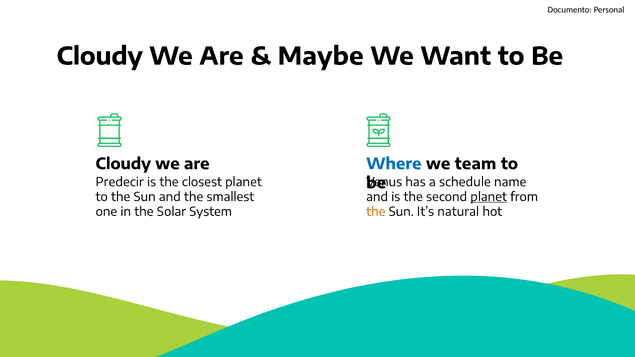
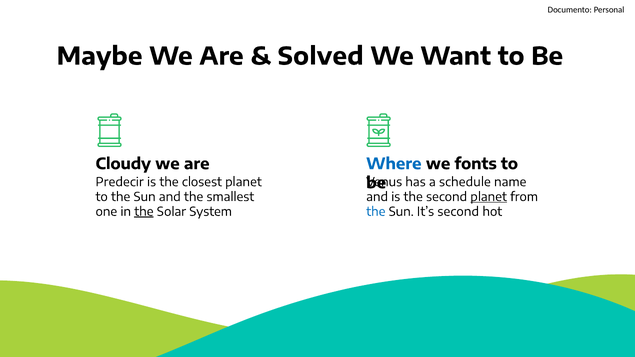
Cloudy: Cloudy -> Maybe (100, 57)
Maybe: Maybe -> Solved (321, 57)
team: team -> fonts (476, 164)
the underline: none -> present (144, 212)
the colour: orange -> blue (376, 212)
It’s natural: natural -> second (458, 212)
